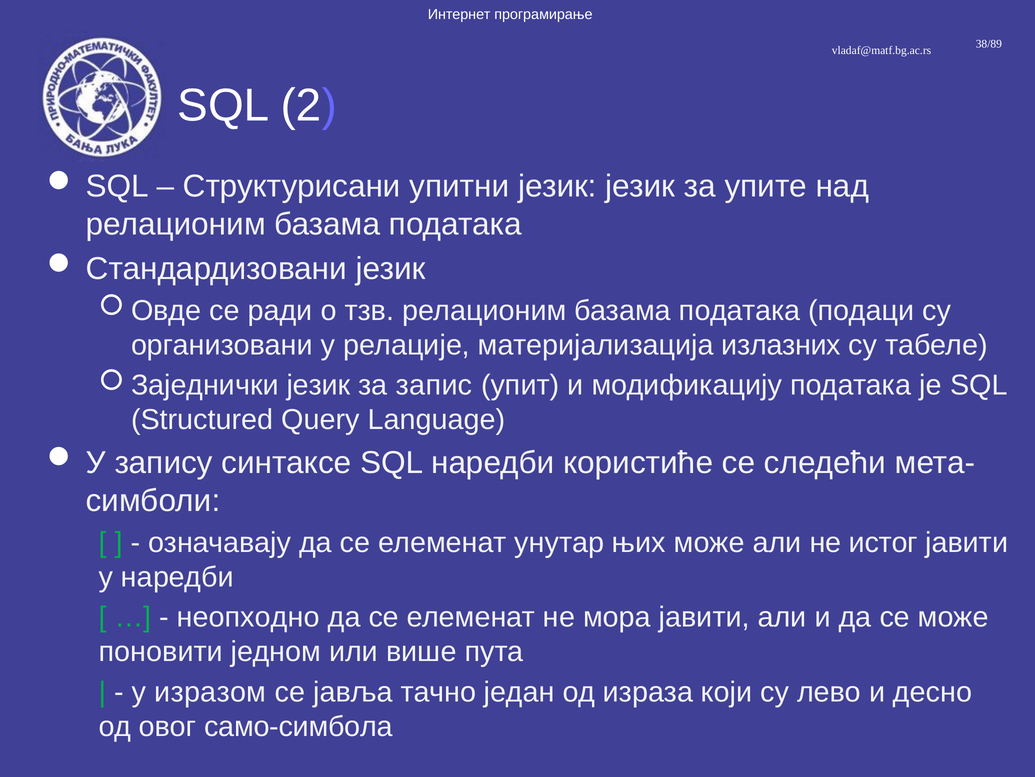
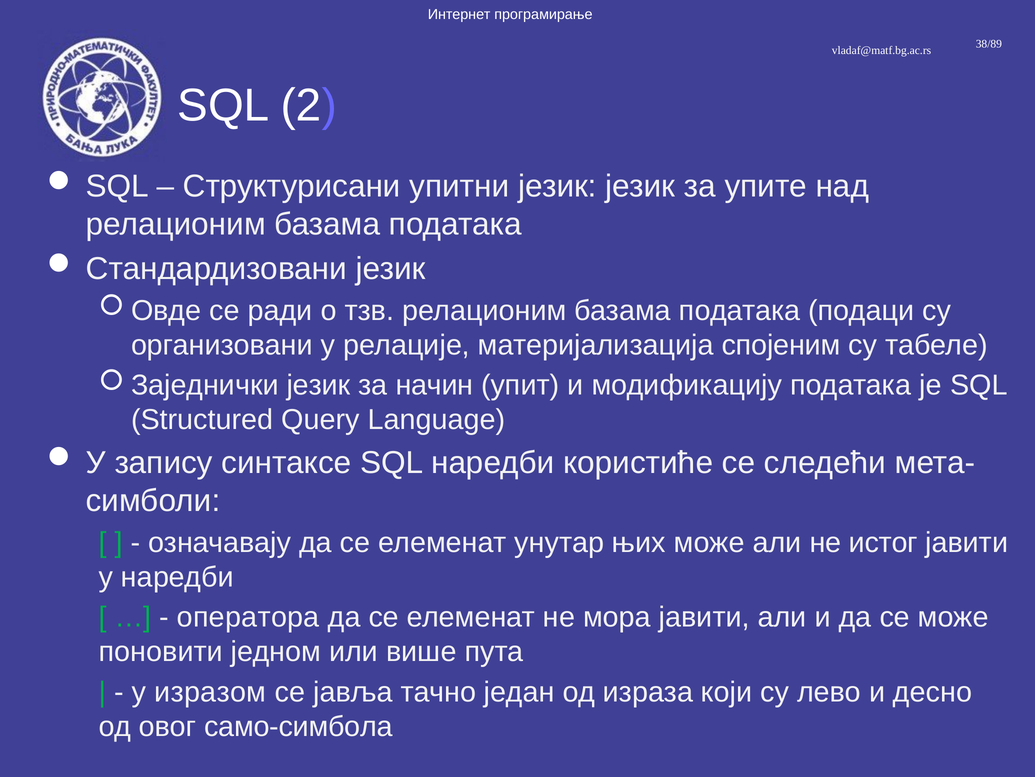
излазних: излазних -> спојеним (781, 345)
запис: запис -> начин (434, 385)
неопходно: неопходно -> оператoра (248, 617)
